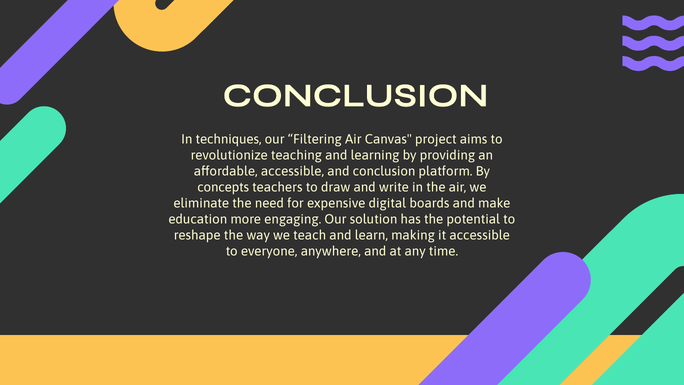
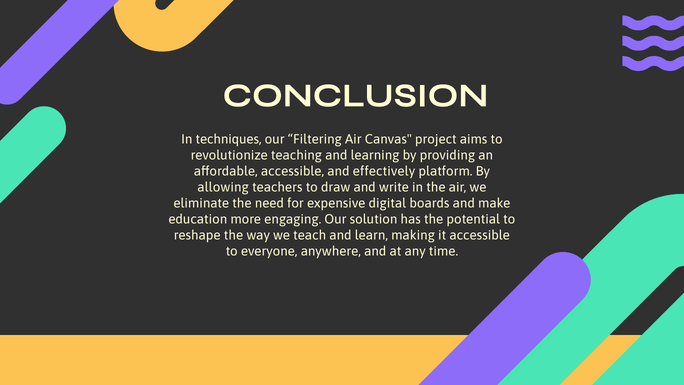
and conclusion: conclusion -> effectively (384, 171)
concepts: concepts -> allowing (223, 187)
